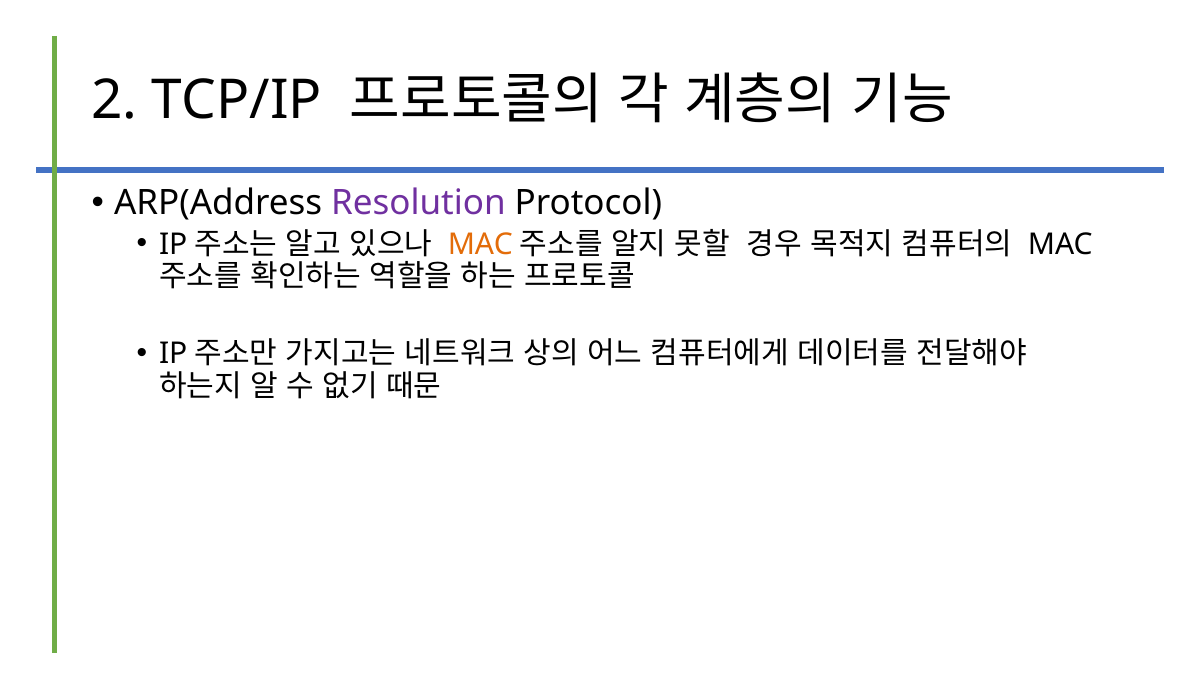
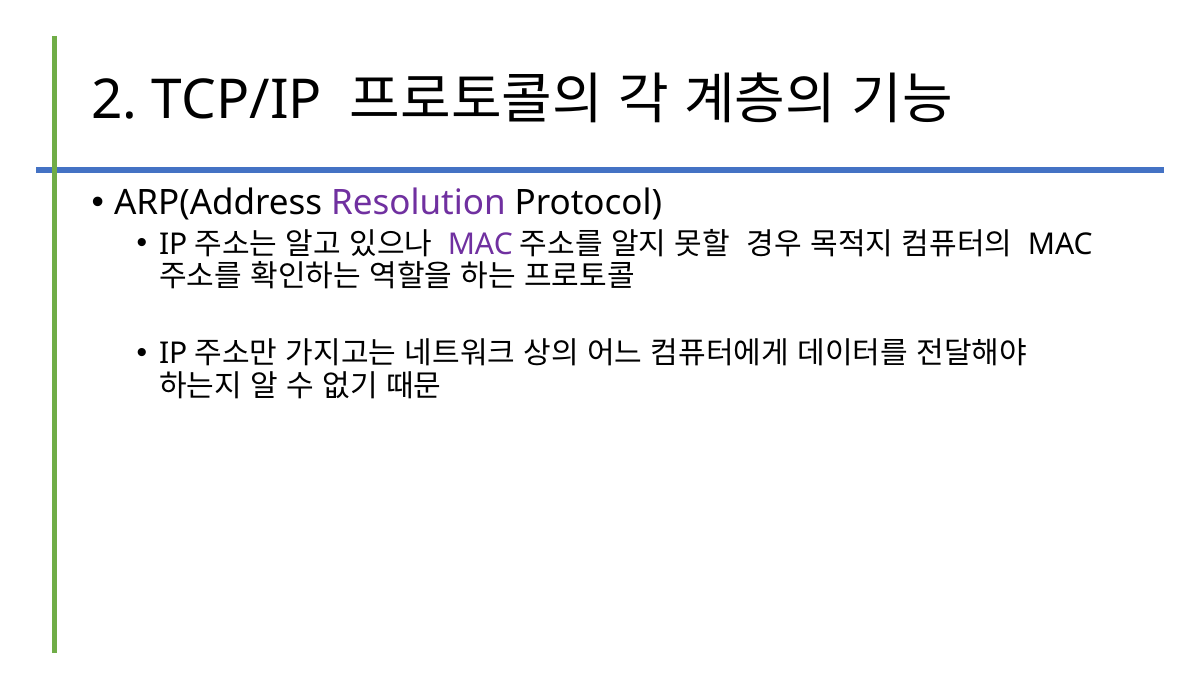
MAC colour: orange -> purple (480, 244)
